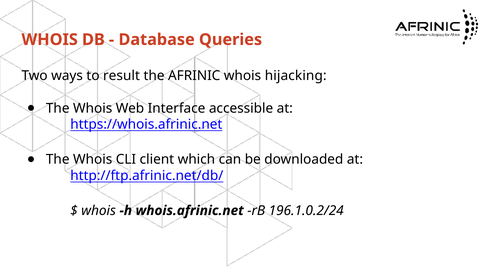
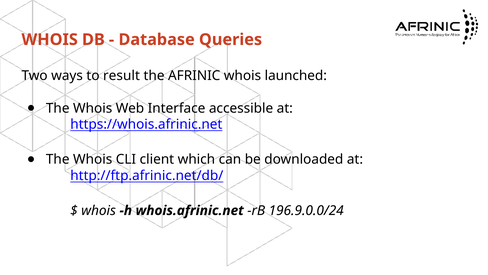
hijacking: hijacking -> launched (296, 75)
196.1.0.2/24: 196.1.0.2/24 -> 196.9.0.0/24 (306, 210)
